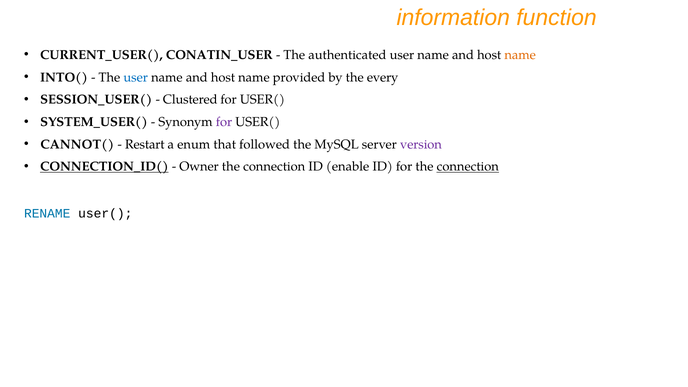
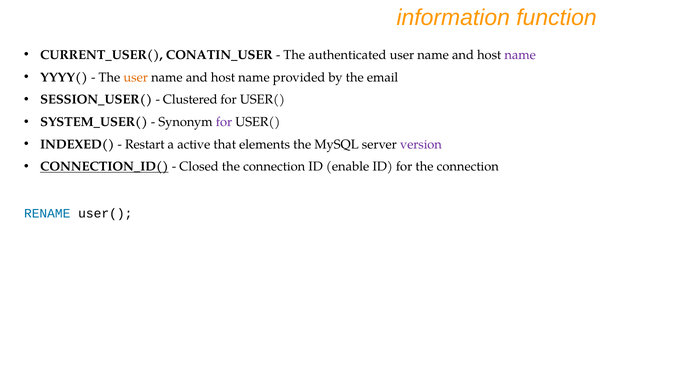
name colour: orange -> purple (520, 55)
INTO(: INTO( -> YYYY( (64, 77)
user colour: blue -> orange (136, 77)
every: every -> email (383, 77)
CANNOT(: CANNOT( -> INDEXED( (77, 144)
enum: enum -> active (194, 144)
followed: followed -> elements (265, 144)
Owner: Owner -> Closed (199, 167)
connection underline: present -> none (468, 167)
